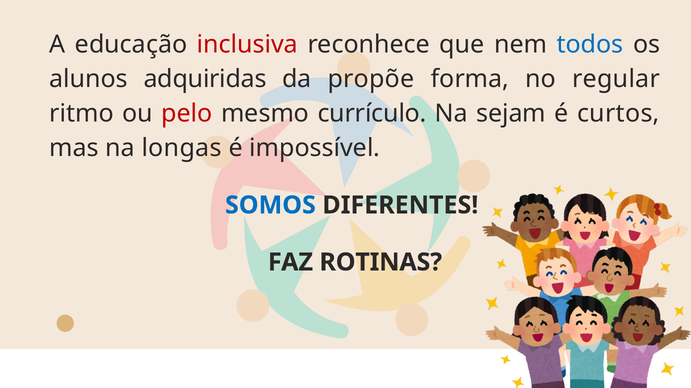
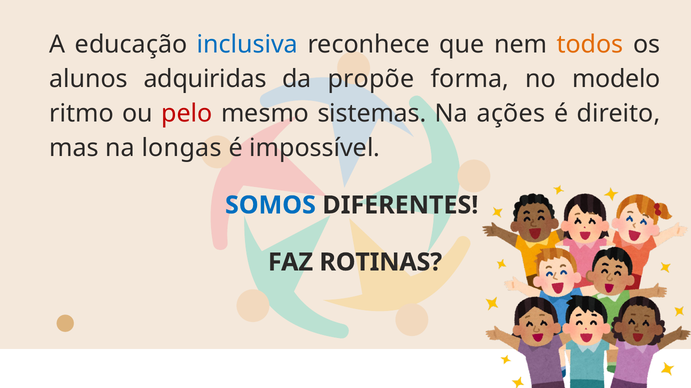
inclusiva colour: red -> blue (247, 45)
todos colour: blue -> orange (590, 45)
regular: regular -> modelo (616, 79)
currículo: currículo -> sistemas (372, 114)
sejam: sejam -> ações (511, 114)
curtos: curtos -> direito (618, 114)
